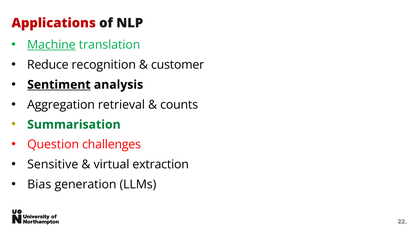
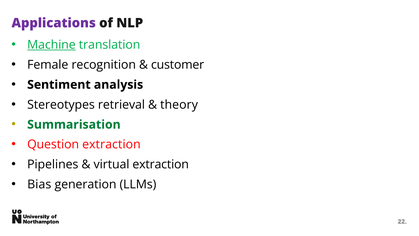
Applications colour: red -> purple (54, 23)
Reduce: Reduce -> Female (48, 65)
Sentiment underline: present -> none (59, 85)
Aggregation: Aggregation -> Stereotypes (61, 104)
counts: counts -> theory (179, 104)
Question challenges: challenges -> extraction (111, 144)
Sensitive: Sensitive -> Pipelines (53, 164)
